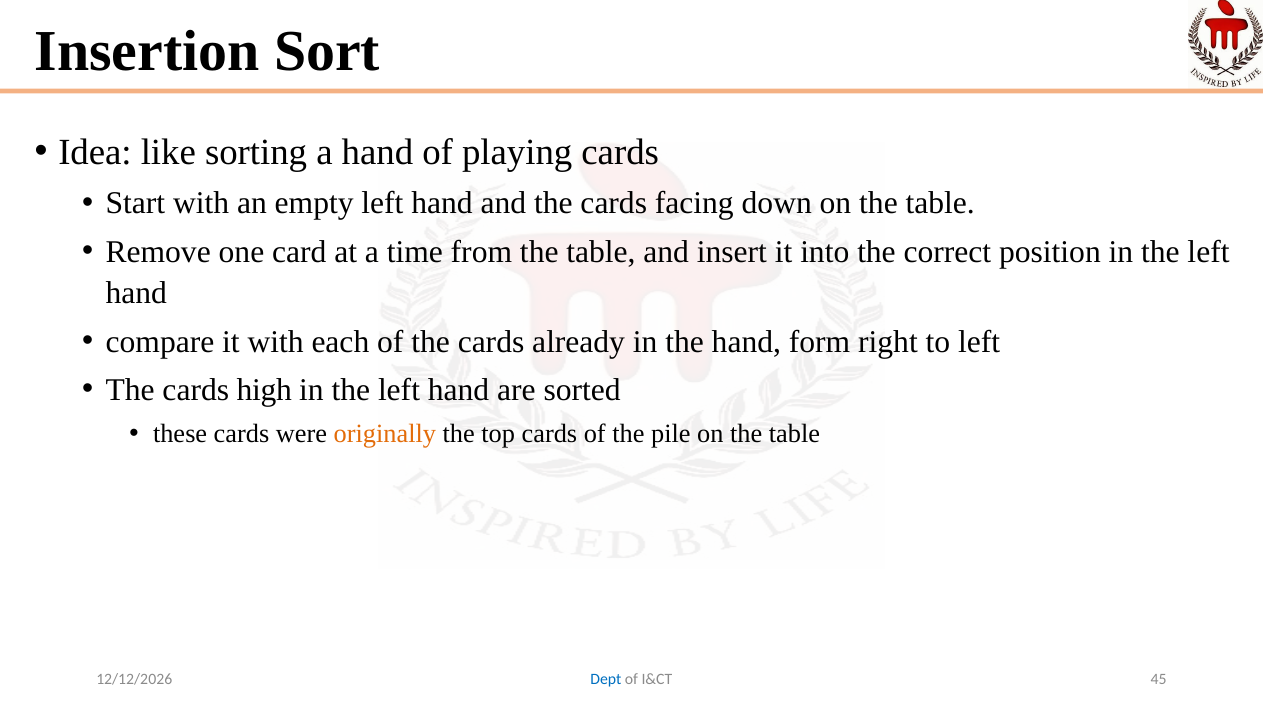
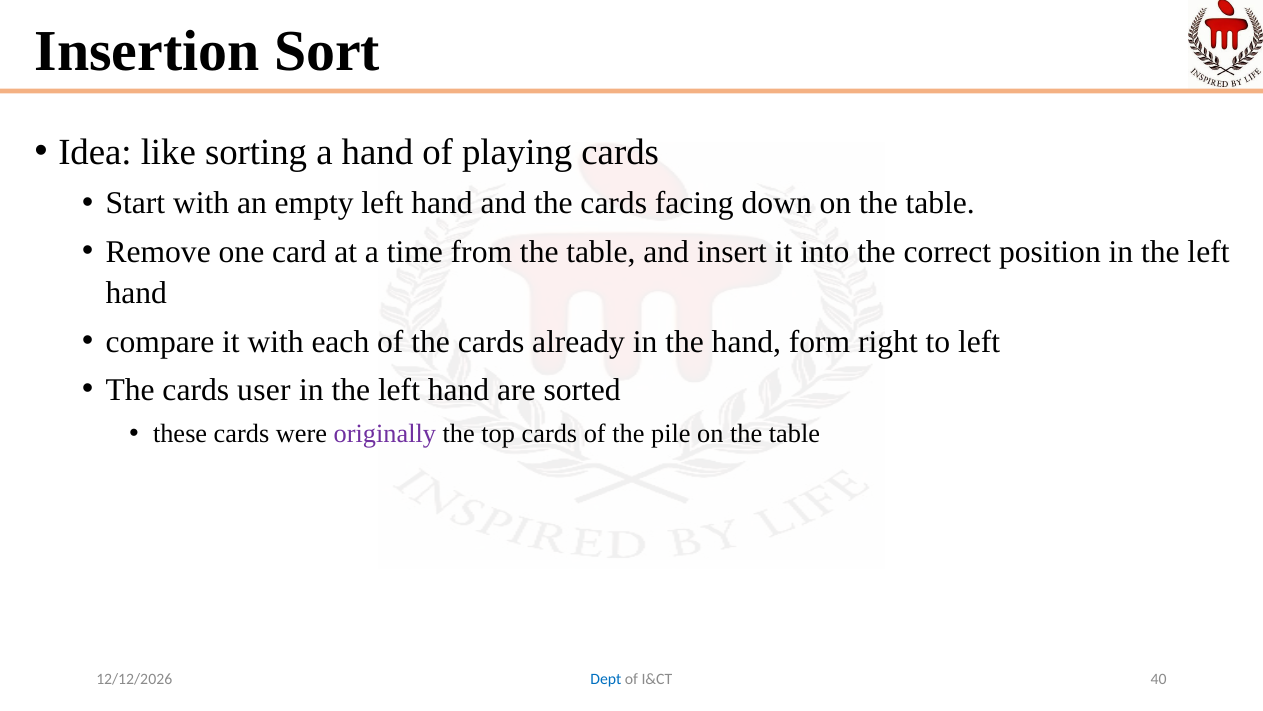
high: high -> user (264, 390)
originally colour: orange -> purple (385, 434)
45: 45 -> 40 (1159, 678)
